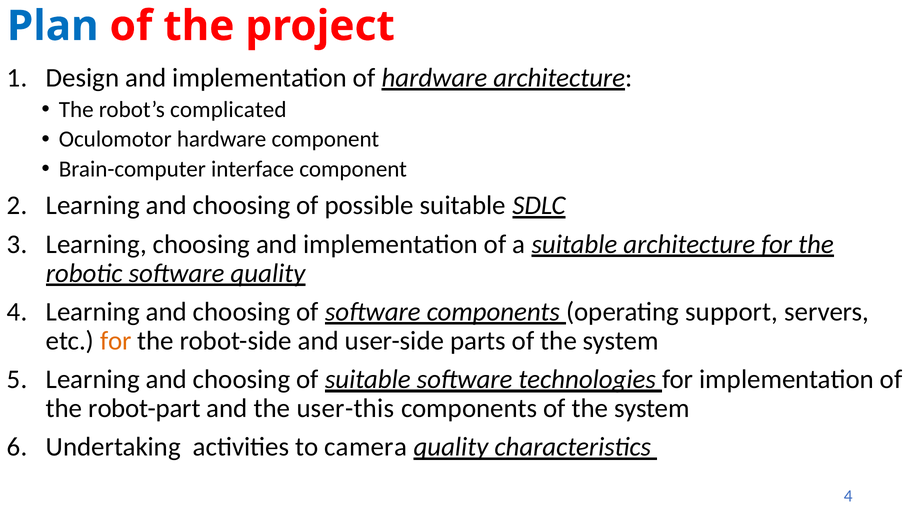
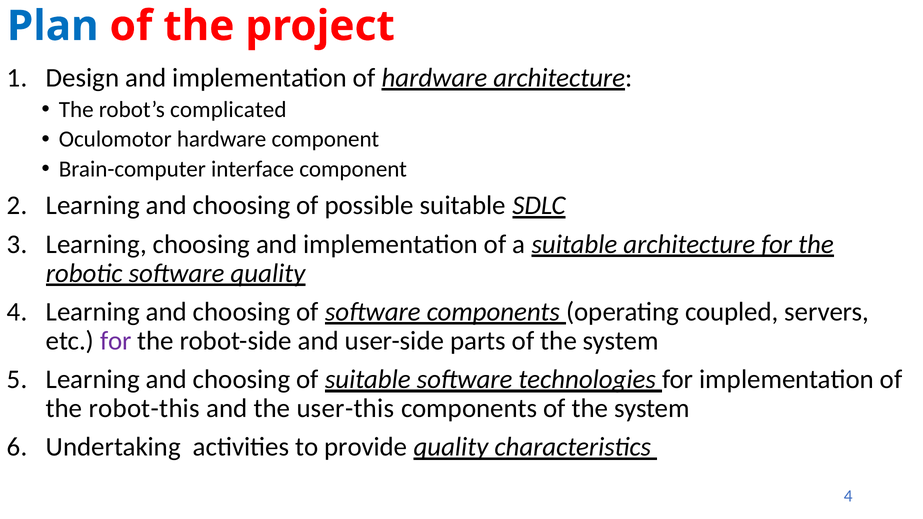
support: support -> coupled (732, 312)
for colour: orange -> purple (116, 341)
robot-part: robot-part -> robot-this (144, 409)
camera: camera -> provide (366, 447)
